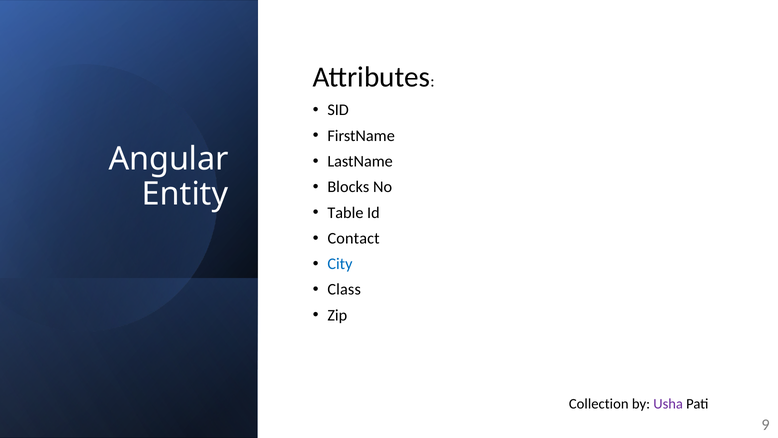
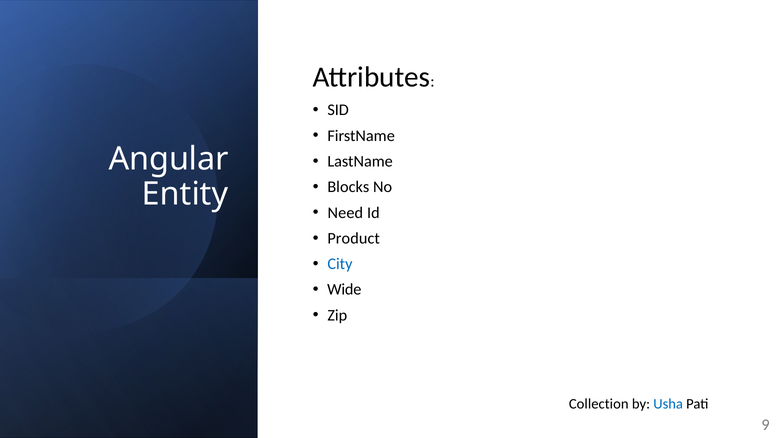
Table: Table -> Need (345, 212)
Contact: Contact -> Product (354, 238)
Class: Class -> Wide (344, 289)
Usha colour: purple -> blue (668, 403)
